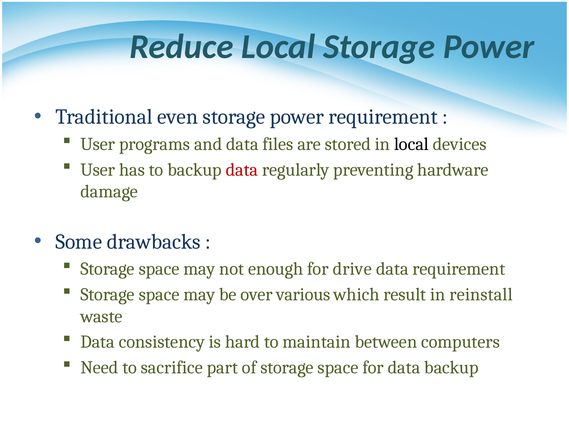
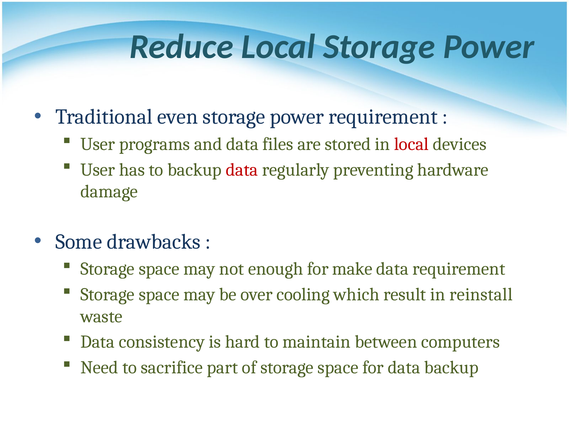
local colour: black -> red (411, 144)
drive: drive -> make (352, 269)
various: various -> cooling (303, 294)
